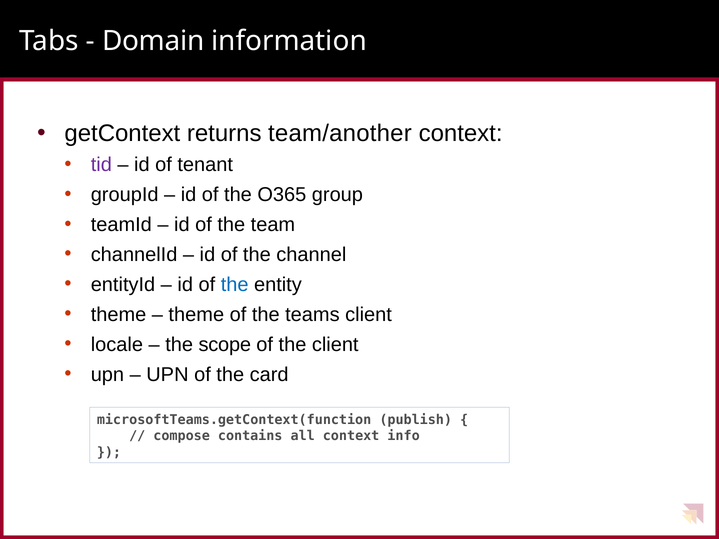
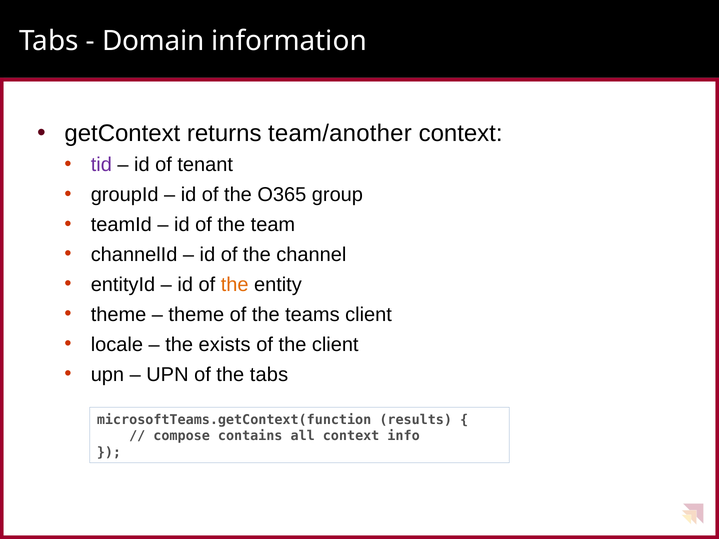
the colour: blue -> orange (235, 285)
scope: scope -> exists (225, 345)
the card: card -> tabs (269, 375)
publish: publish -> results (416, 420)
